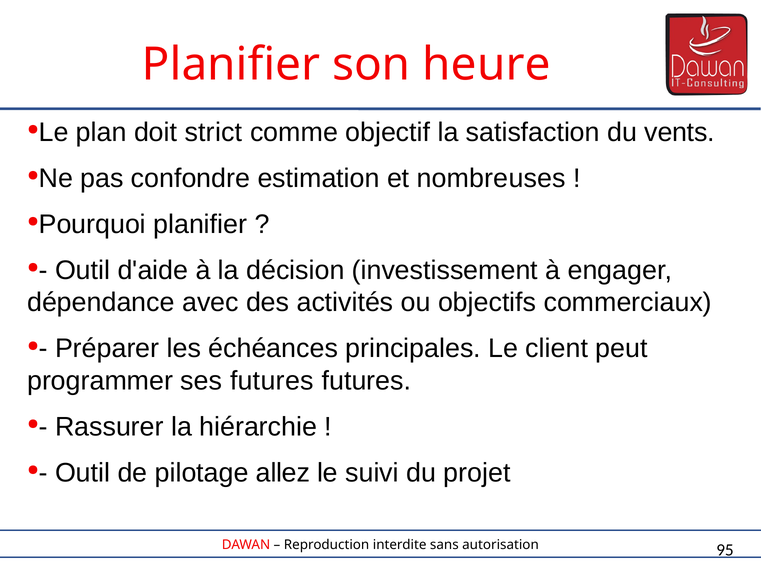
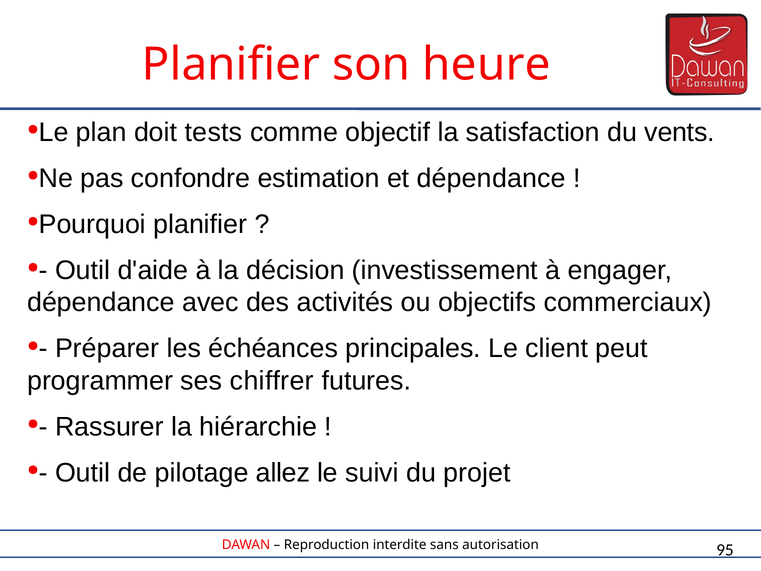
strict: strict -> tests (213, 132)
et nombreuses: nombreuses -> dépendance (491, 178)
ses futures: futures -> chiffrer (272, 381)
